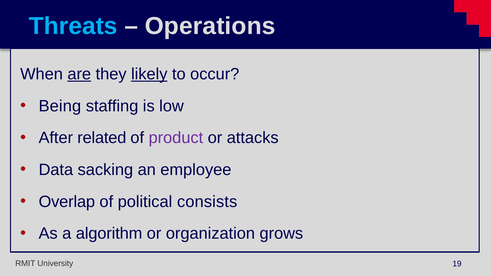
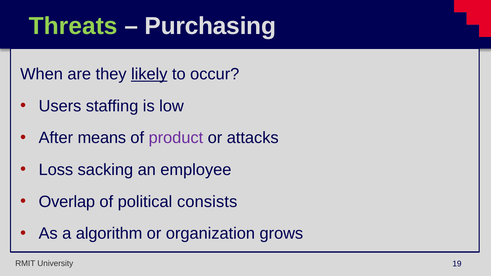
Threats colour: light blue -> light green (73, 26)
Operations: Operations -> Purchasing (210, 26)
are underline: present -> none (79, 74)
Being: Being -> Users (60, 106)
related: related -> means (102, 138)
Data: Data -> Loss (56, 170)
